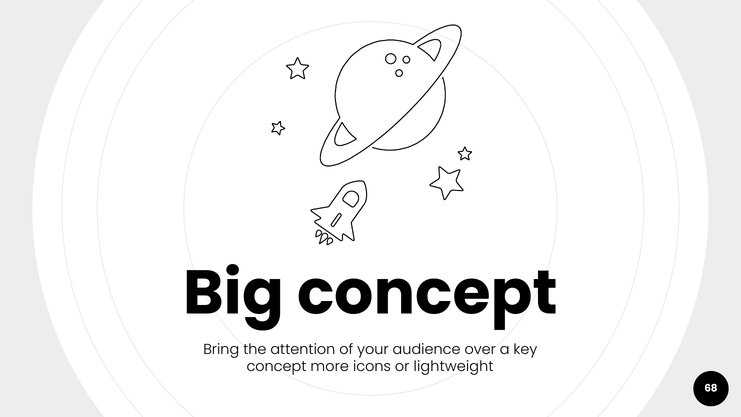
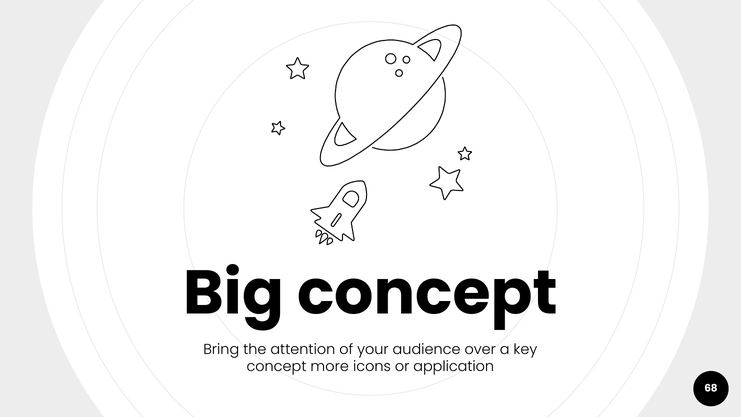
lightweight: lightweight -> application (454, 366)
